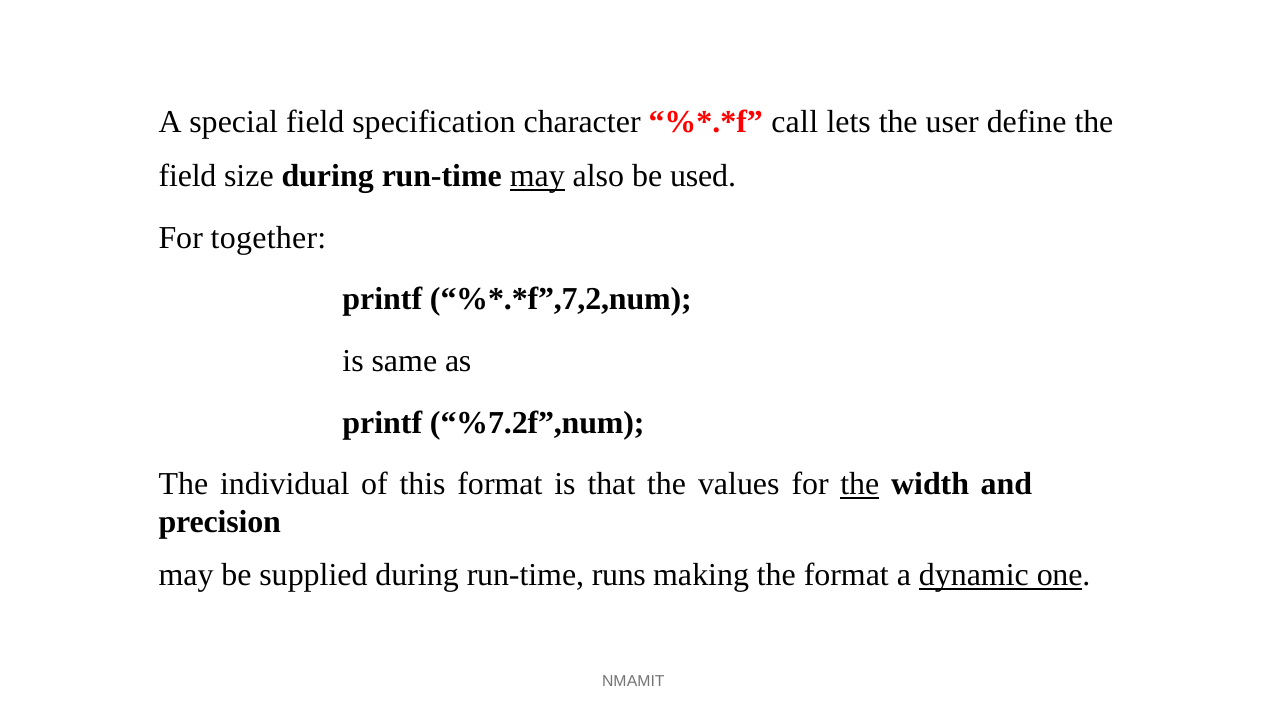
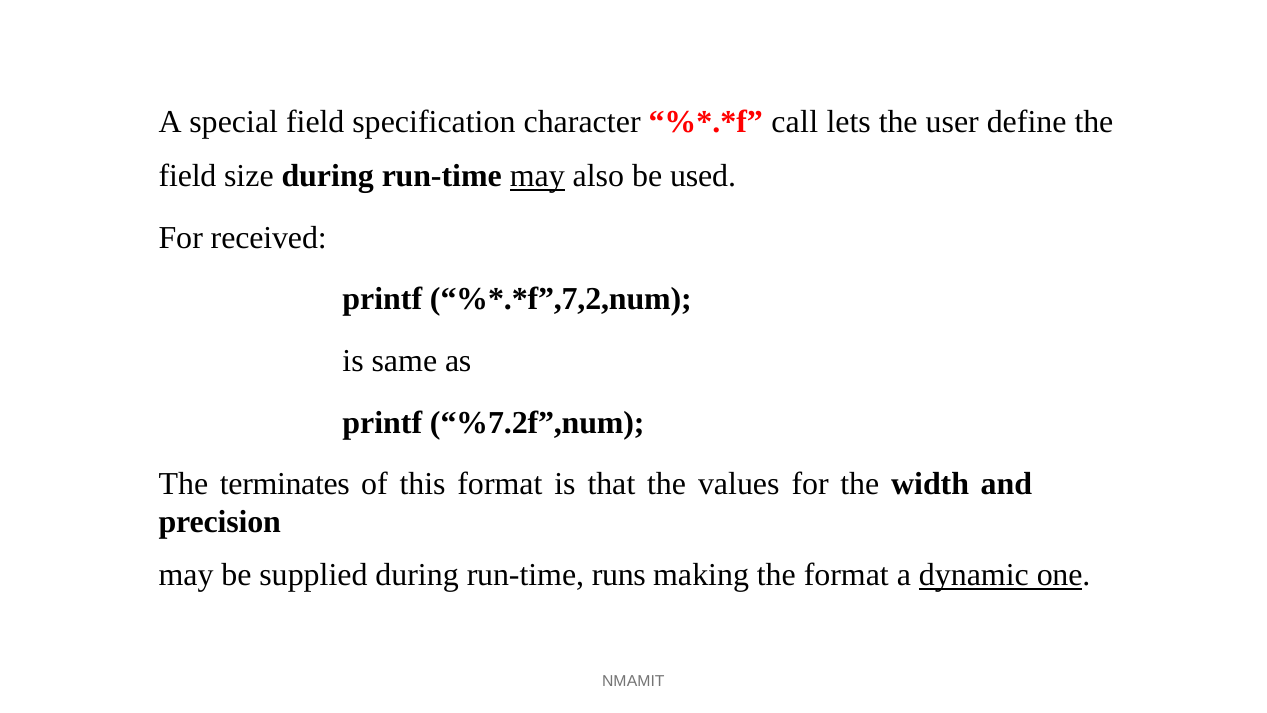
together: together -> received (269, 238)
individual: individual -> terminates (285, 484)
the underline: present -> none (860, 484)
